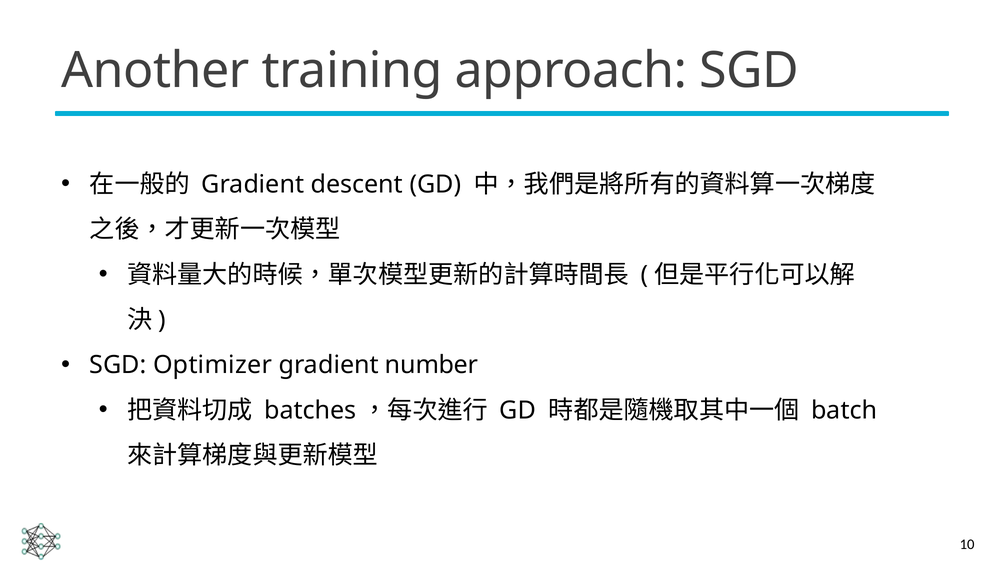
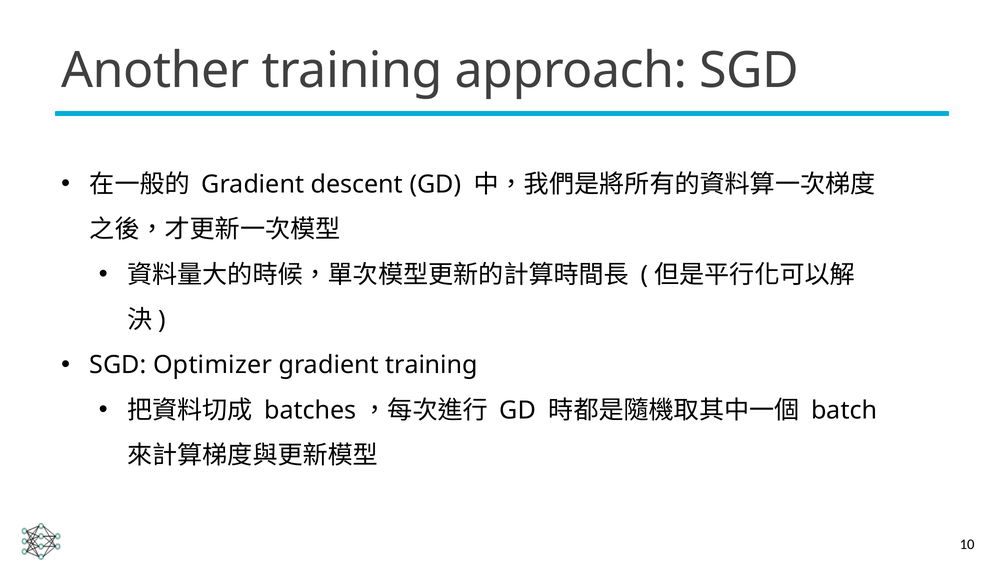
gradient number: number -> training (431, 365)
